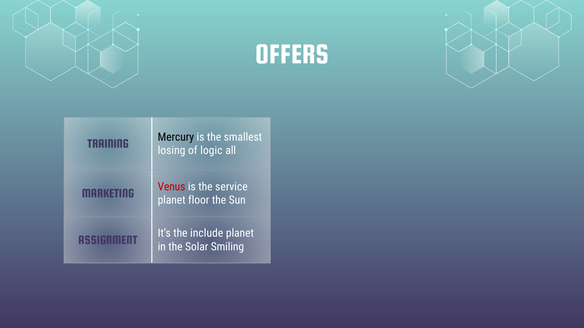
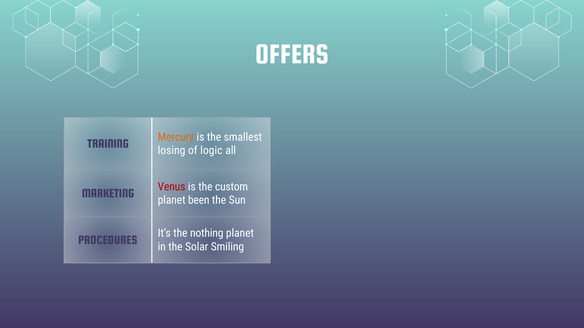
Mercury colour: black -> orange (176, 137)
service: service -> custom (232, 187)
floor: floor -> been (199, 200)
ASSIGNMENT: ASSIGNMENT -> PROCEDURES (108, 240)
include: include -> nothing (207, 234)
